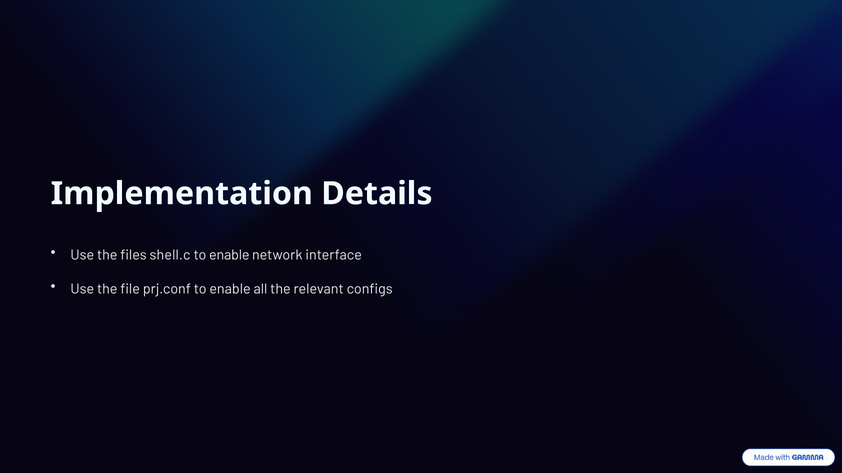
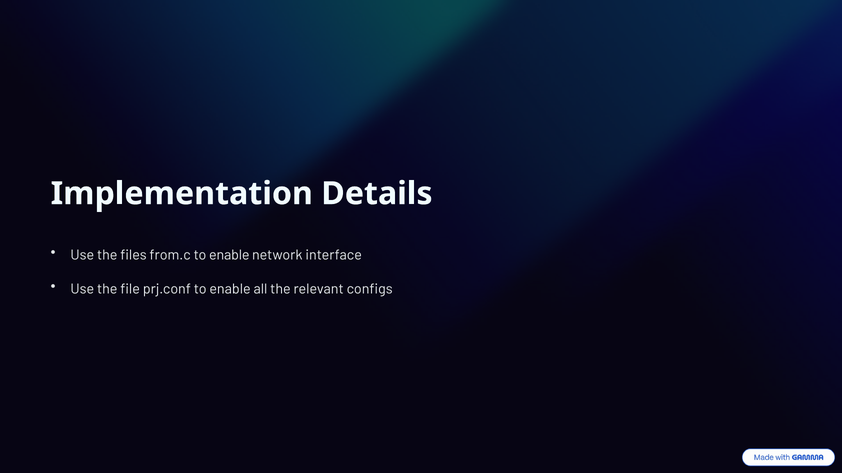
shell.c: shell.c -> from.c (170, 255)
